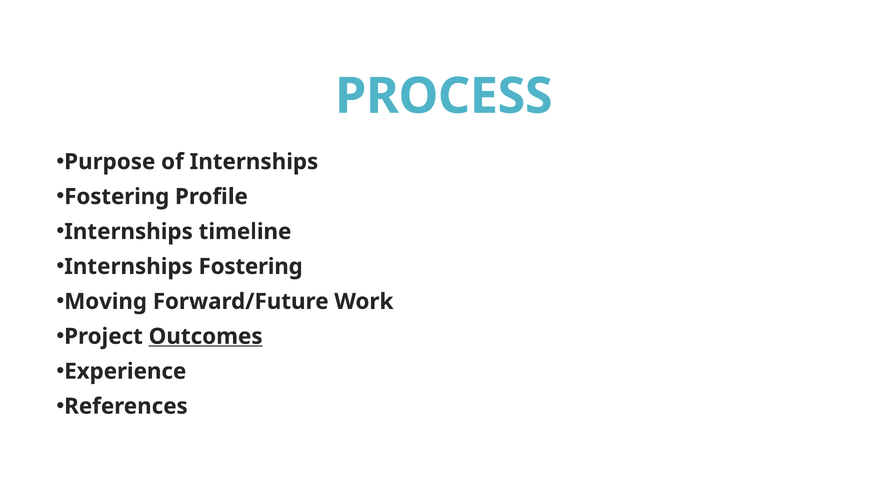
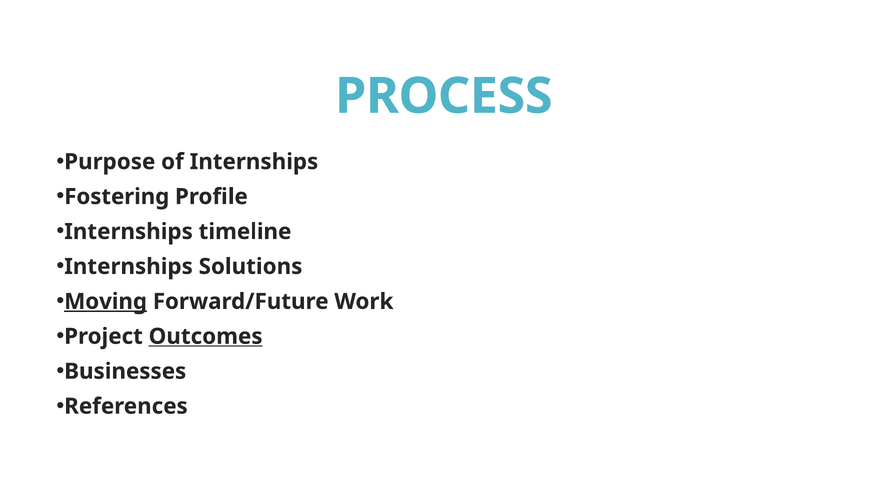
Internships Fostering: Fostering -> Solutions (251, 267)
Moving underline: none -> present (106, 302)
Experience: Experience -> Businesses (125, 372)
